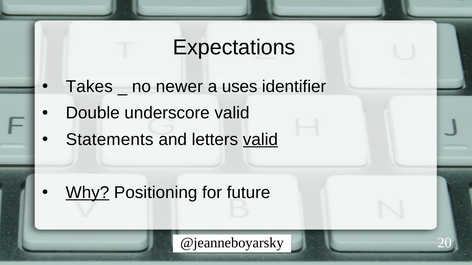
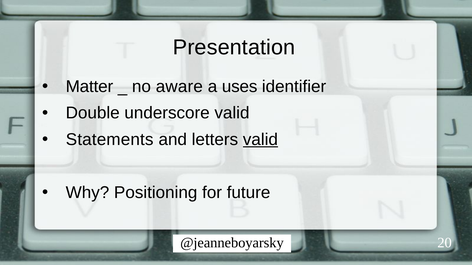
Expectations: Expectations -> Presentation (234, 47)
Takes: Takes -> Matter (89, 87)
newer: newer -> aware (179, 87)
Why underline: present -> none (87, 193)
